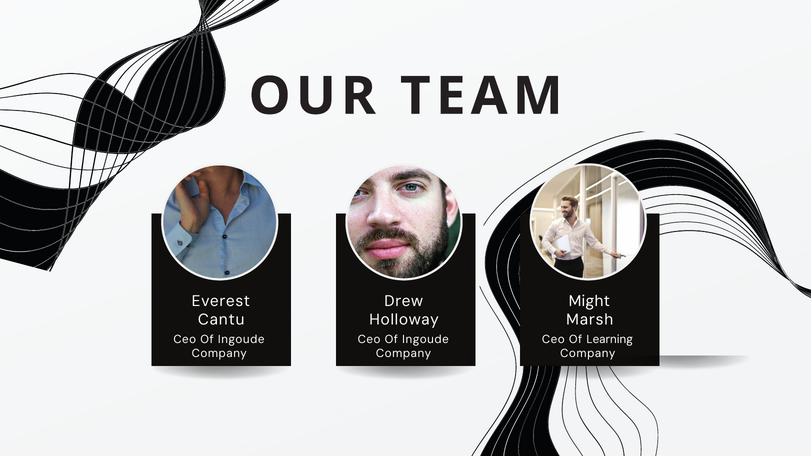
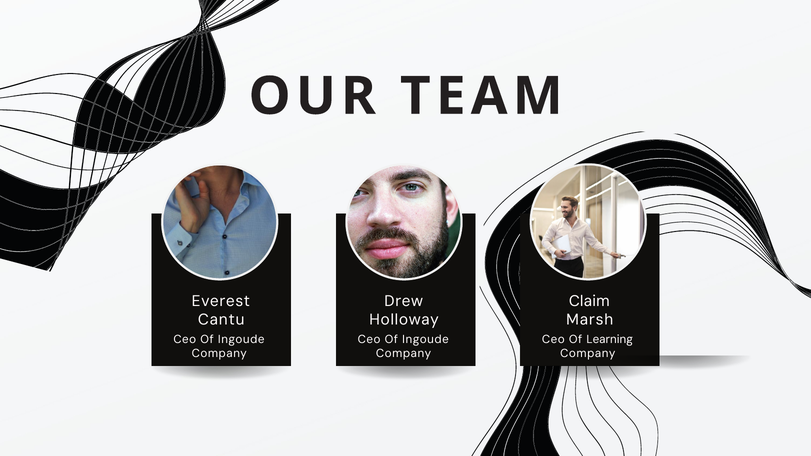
Might: Might -> Claim (589, 301)
